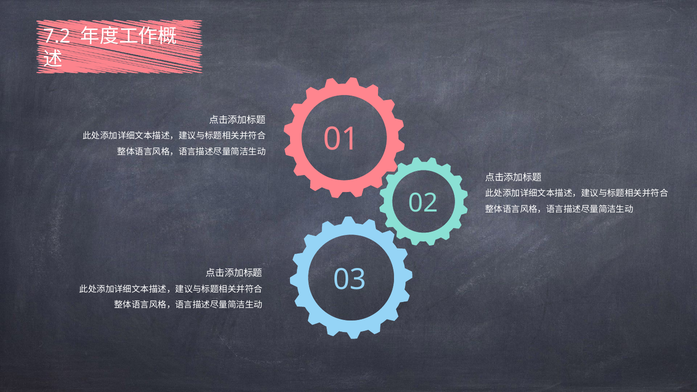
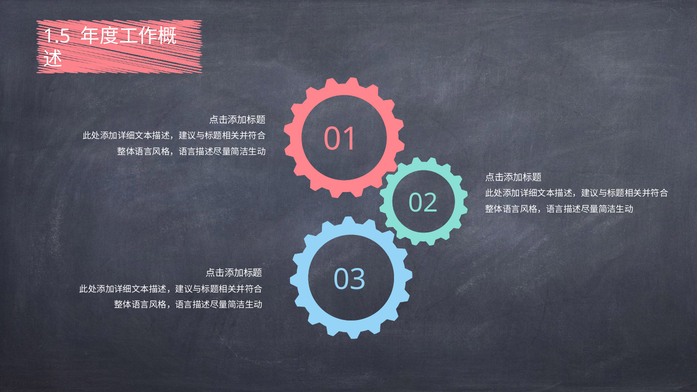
7.2: 7.2 -> 1.5 (57, 36)
